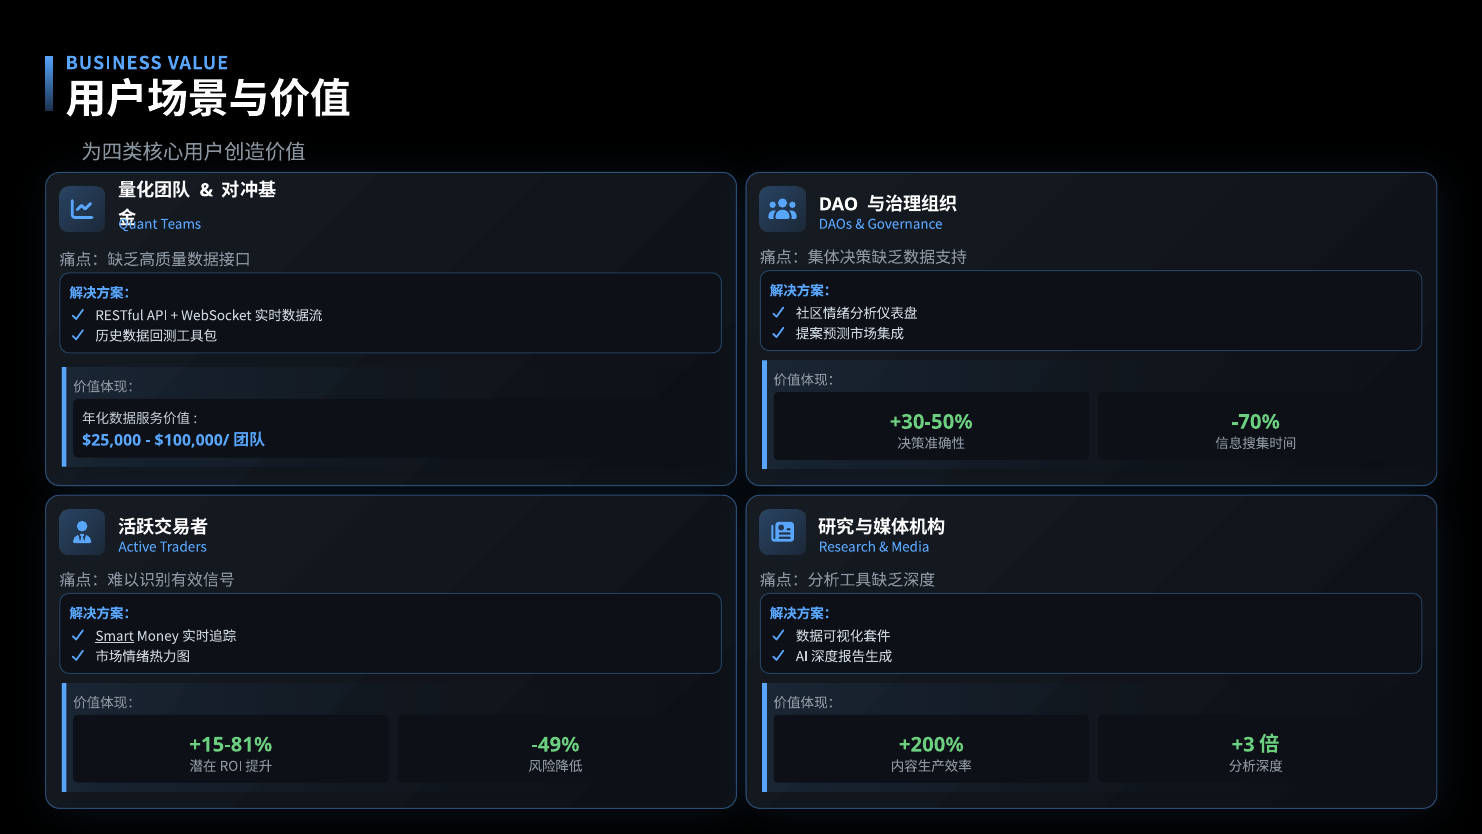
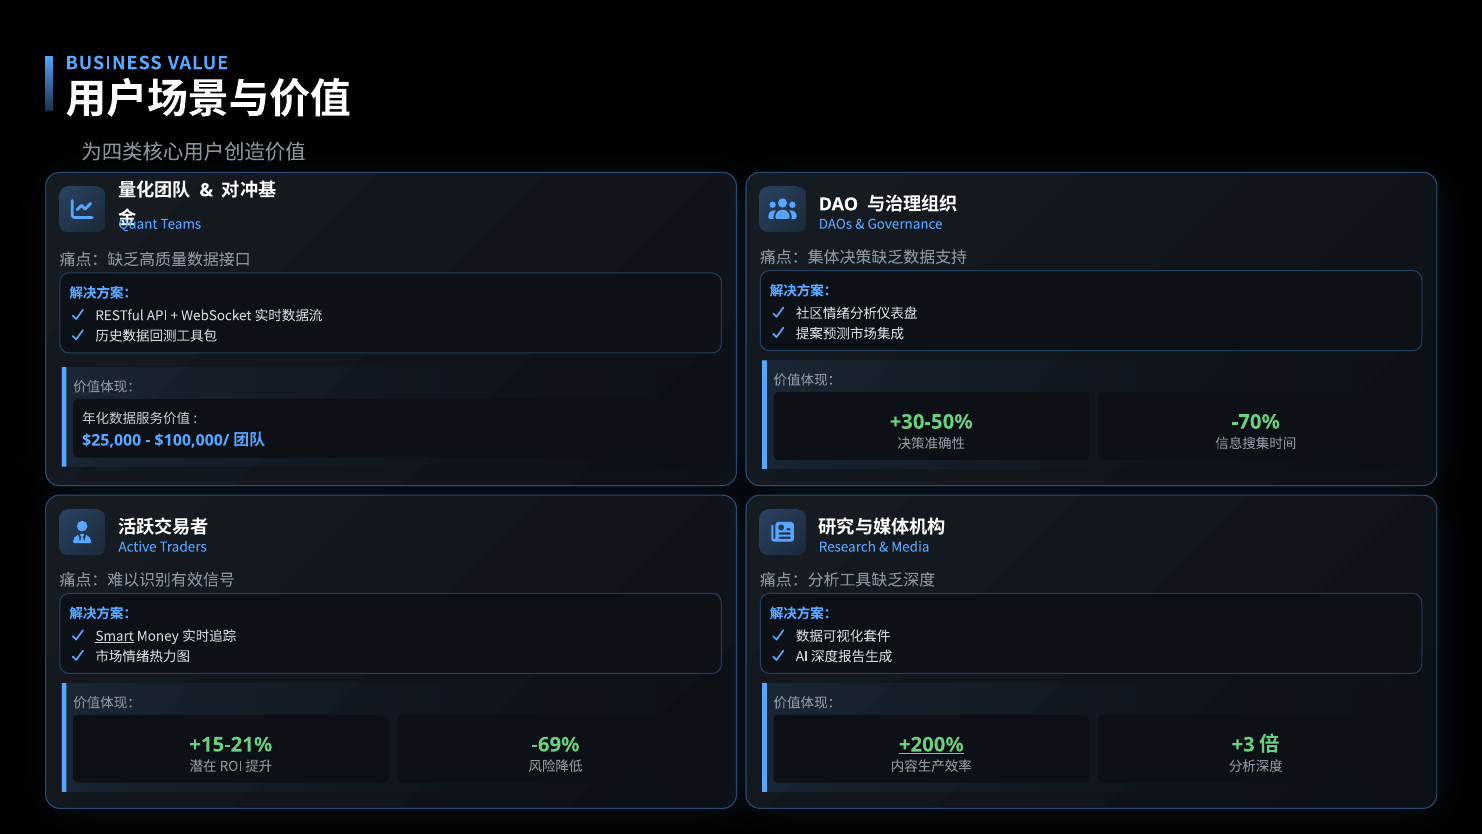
+15-81%: +15-81% -> +15-21% (231, 744)
-49%: -49% -> -69% (555, 744)
+200% underline: none -> present (931, 744)
